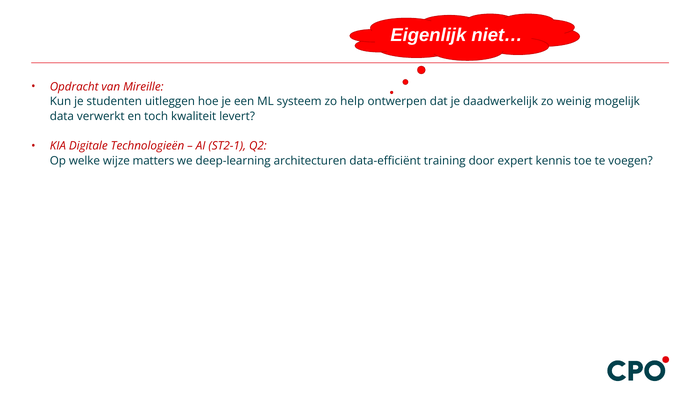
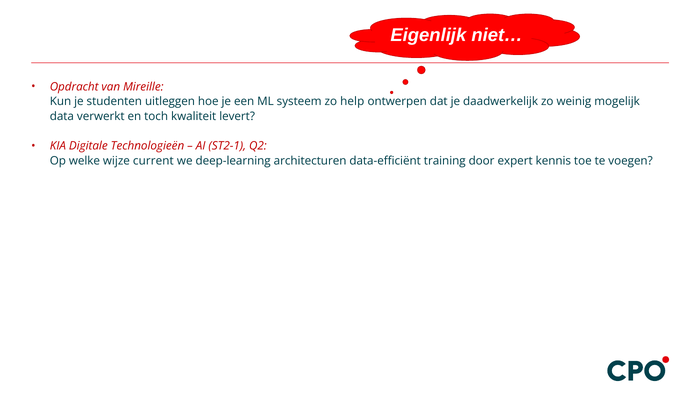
matters: matters -> current (153, 161)
